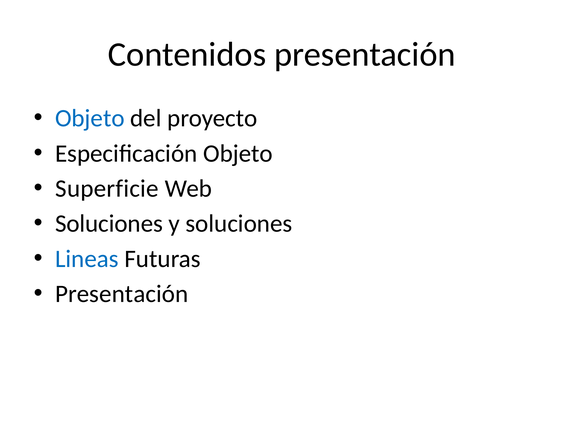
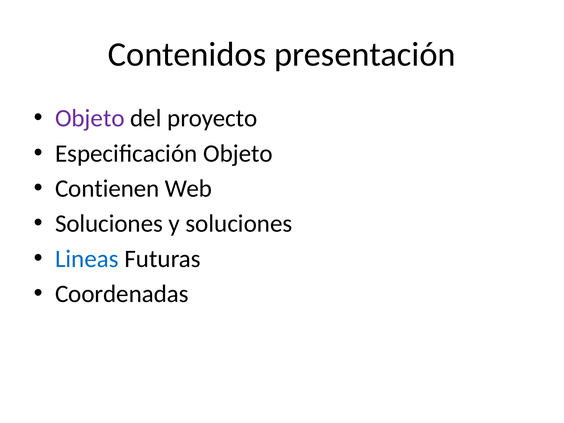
Objeto colour: blue -> purple (90, 118)
Superficie: Superficie -> Contienen (107, 189)
Presentación: Presentación -> Coordenadas (122, 294)
